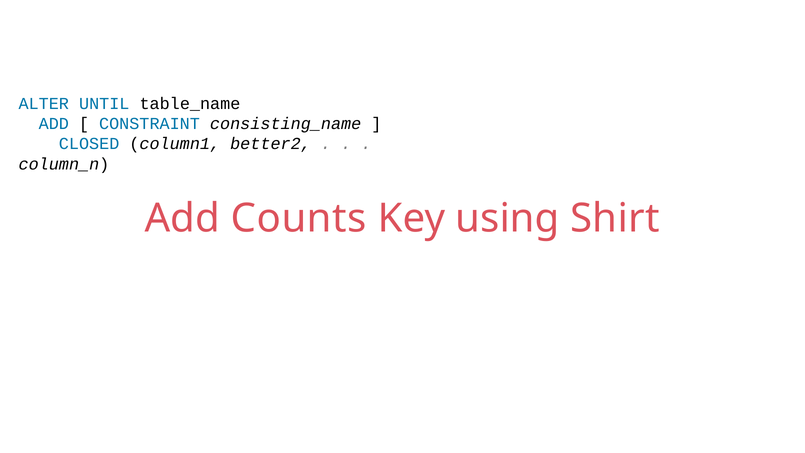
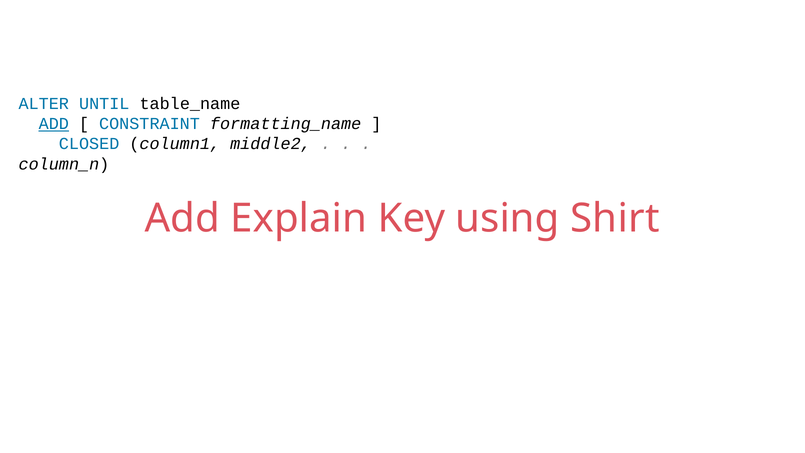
ADD underline: none -> present (54, 124)
consisting_name: consisting_name -> formatting_name (286, 124)
better2: better2 -> middle2 (271, 144)
Counts: Counts -> Explain (299, 218)
